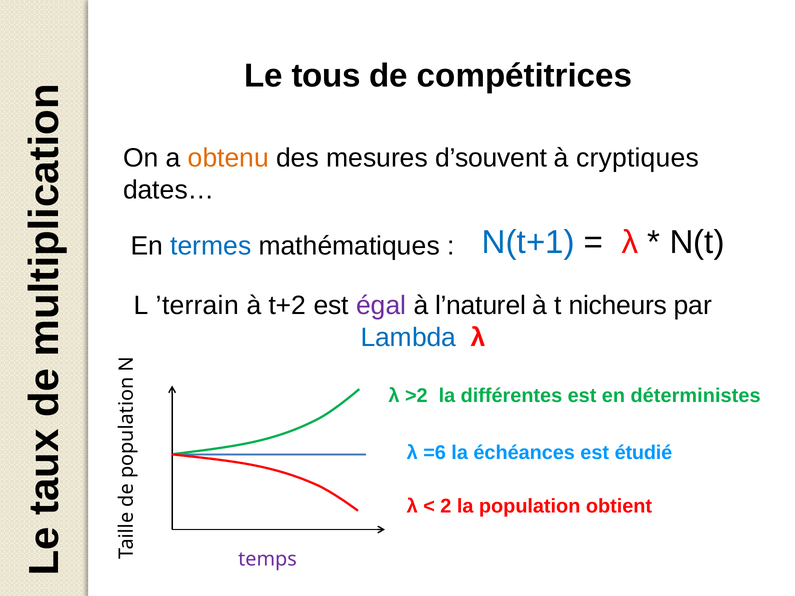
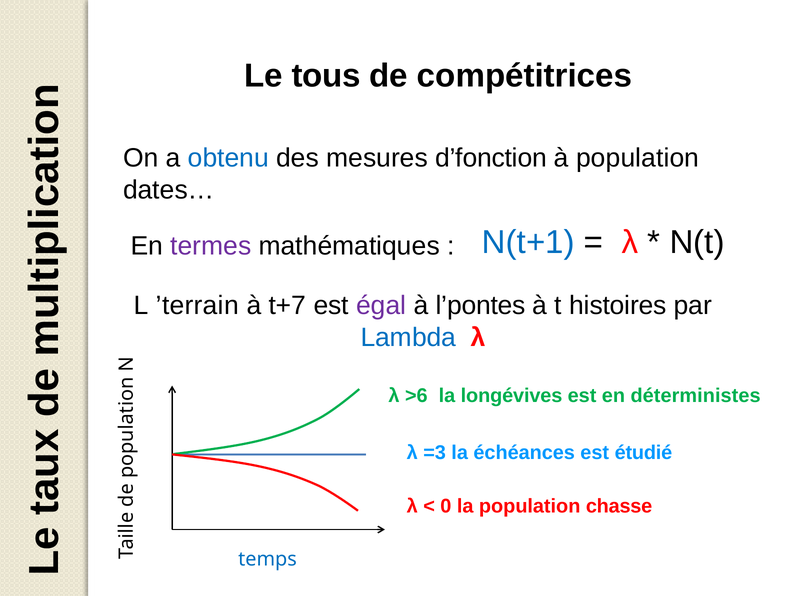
obtenu colour: orange -> blue (228, 158)
d’souvent: d’souvent -> d’fonction (491, 158)
à cryptiques: cryptiques -> population (638, 158)
termes colour: blue -> purple (211, 246)
t+2: t+2 -> t+7 (287, 306)
l’naturel: l’naturel -> l’pontes (481, 306)
nicheurs: nicheurs -> histoires (618, 306)
>2: >2 -> >6 (416, 396)
différentes: différentes -> longévives (512, 396)
=6: =6 -> =3 (435, 453)
2: 2 -> 0 (446, 506)
obtient: obtient -> chasse (619, 506)
temps colour: purple -> blue (267, 559)
